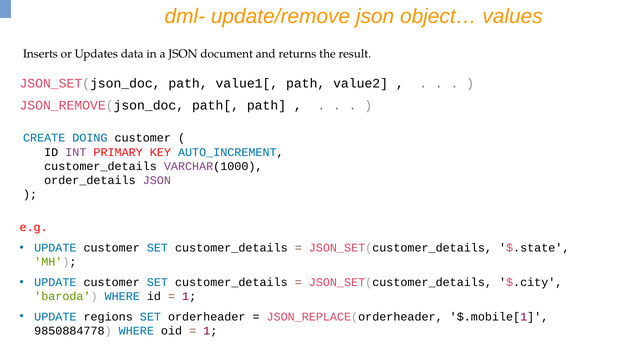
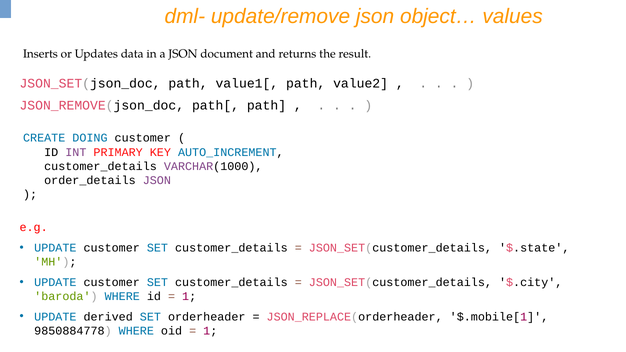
regions: regions -> derived (108, 317)
